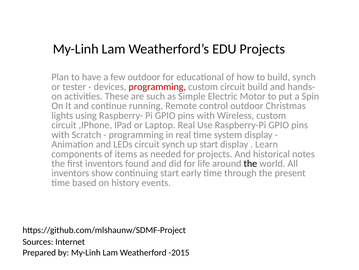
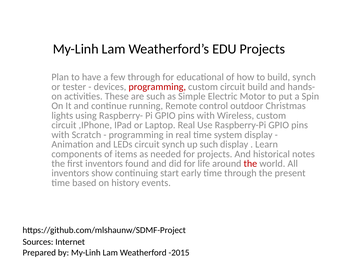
few outdoor: outdoor -> through (144, 77)
up start: start -> such (209, 144)
the colour: black -> red (250, 163)
